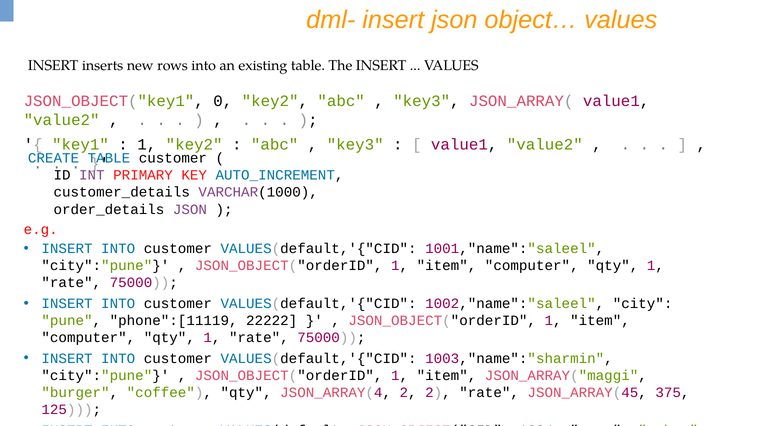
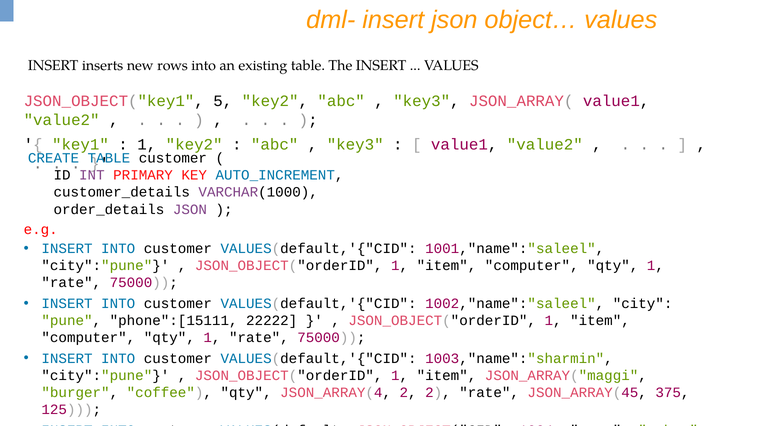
0: 0 -> 5 (223, 101)
phone":[11119: phone":[11119 -> phone":[15111 (174, 321)
